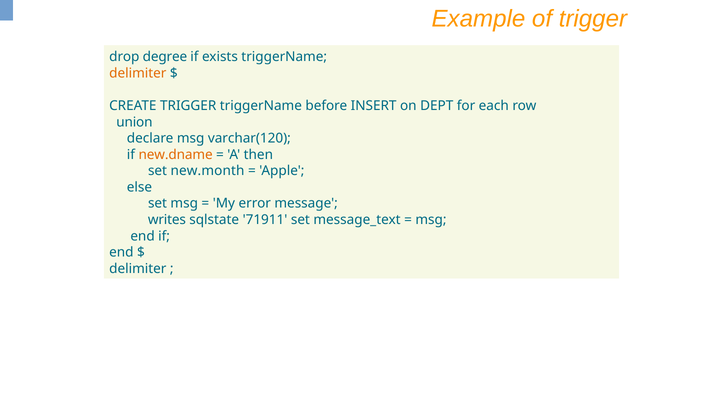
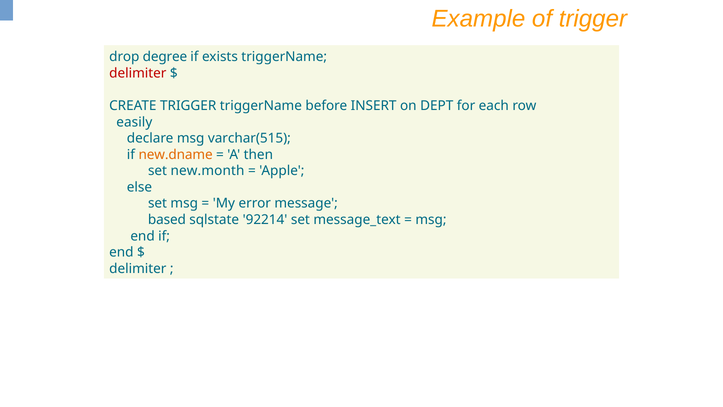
delimiter colour: orange -> red (138, 73)
union: union -> easily (134, 122)
varchar(120: varchar(120 -> varchar(515 (249, 138)
writes: writes -> based (167, 220)
71911: 71911 -> 92214 (265, 220)
